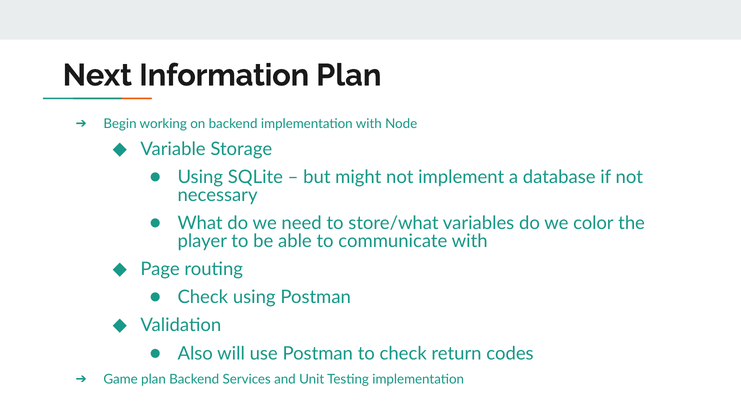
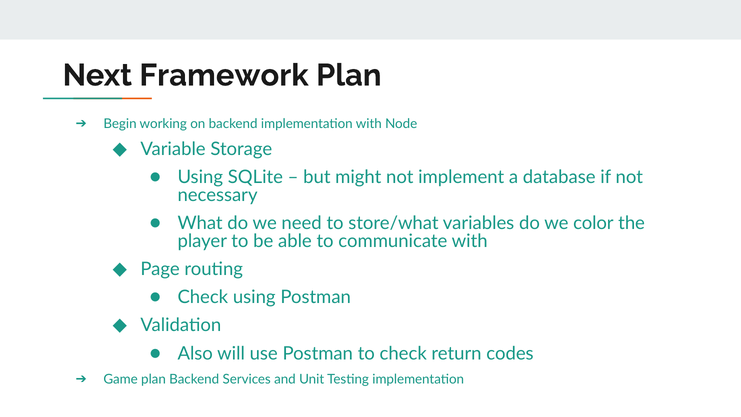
Information: Information -> Framework (224, 75)
